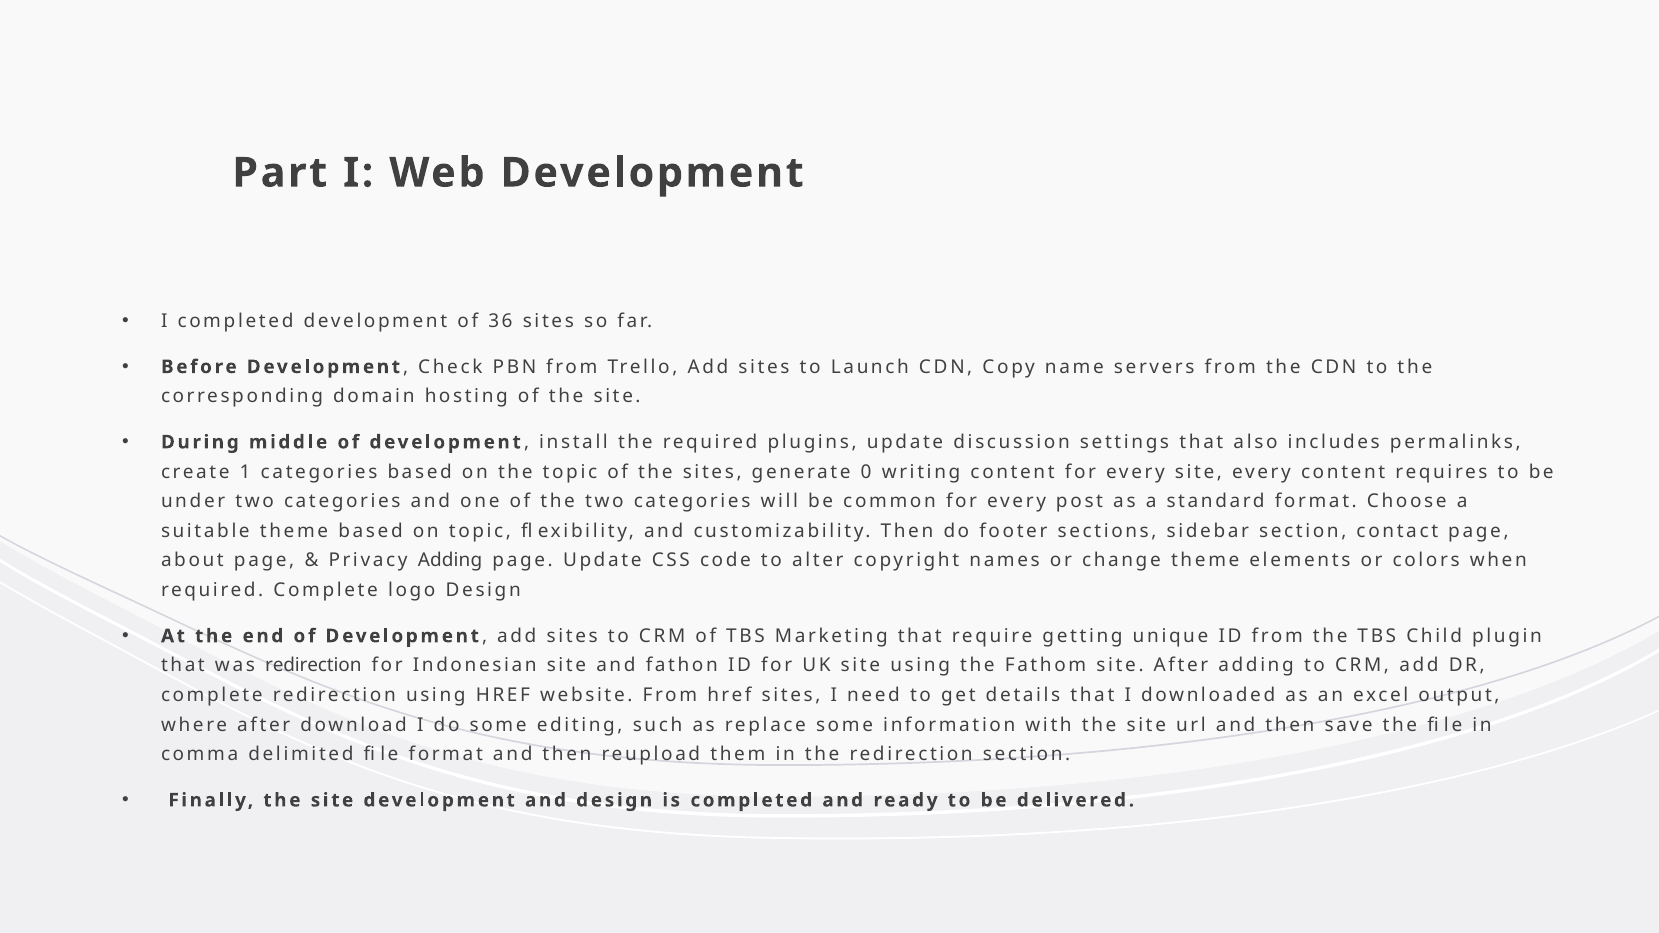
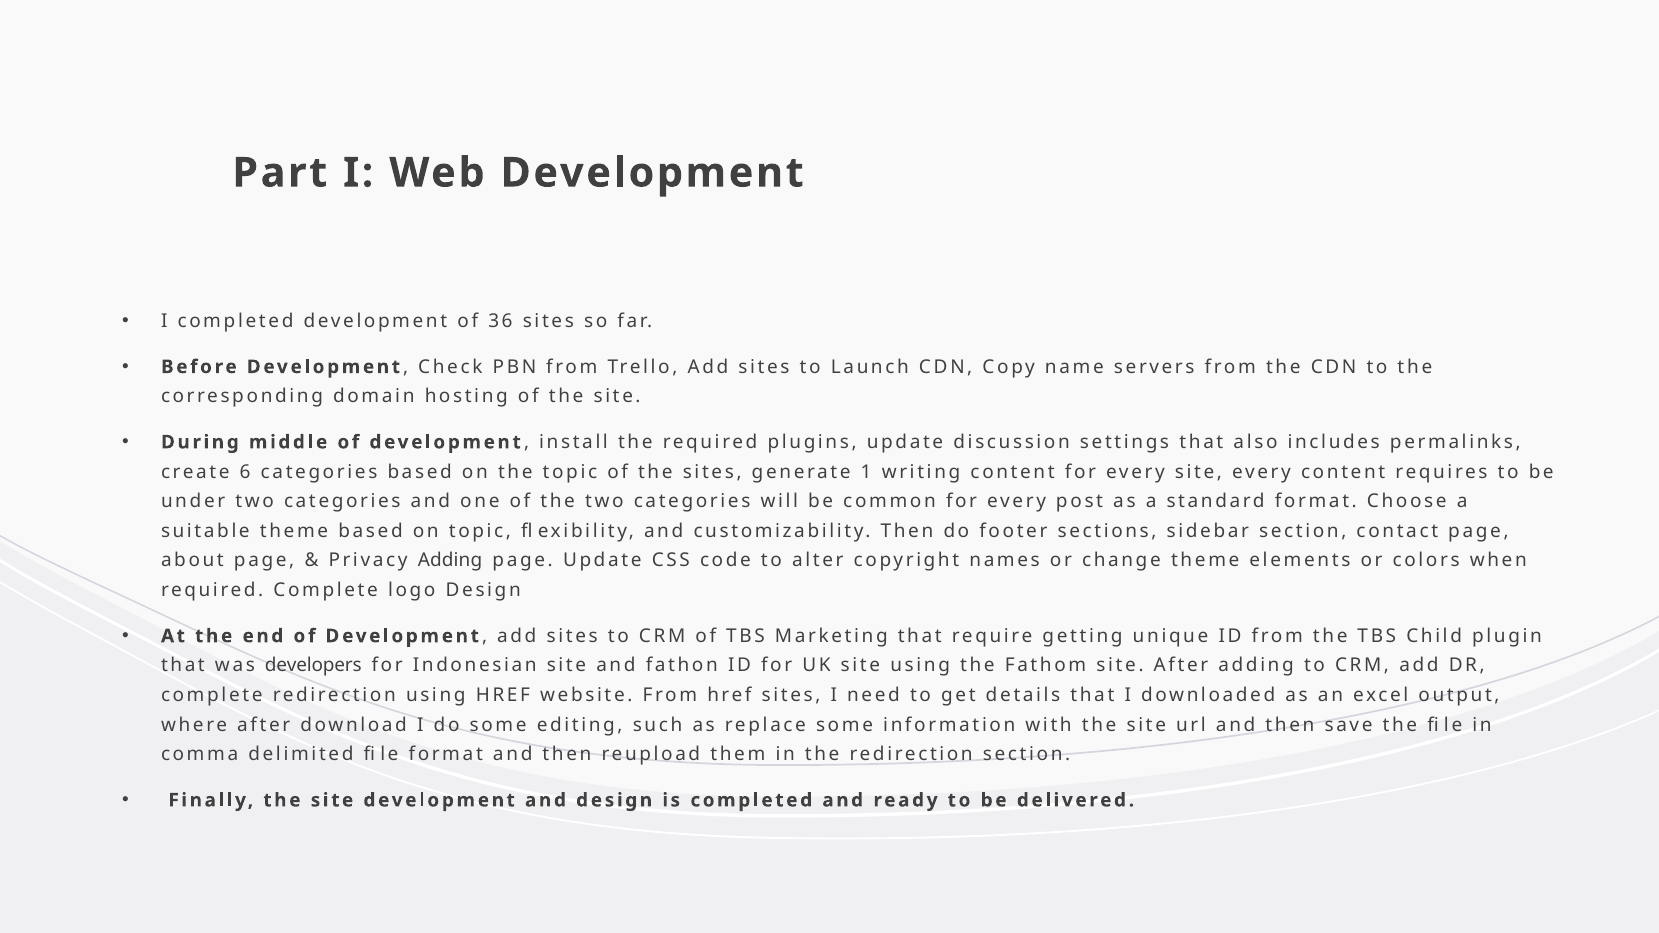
1: 1 -> 6 (245, 472)
0: 0 -> 1 (866, 472)
was redirection: redirection -> developers (313, 666)
